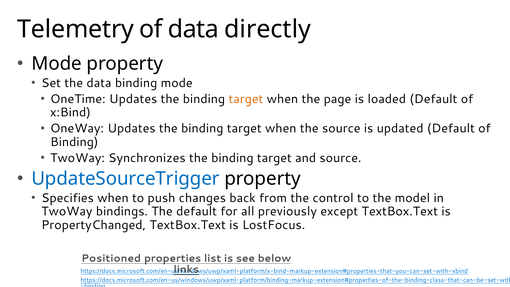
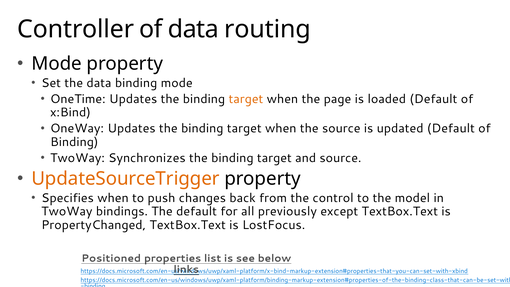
Telemetry: Telemetry -> Controller (76, 29)
directly: directly -> routing (268, 29)
UpdateSourceTrigger colour: blue -> orange (125, 178)
